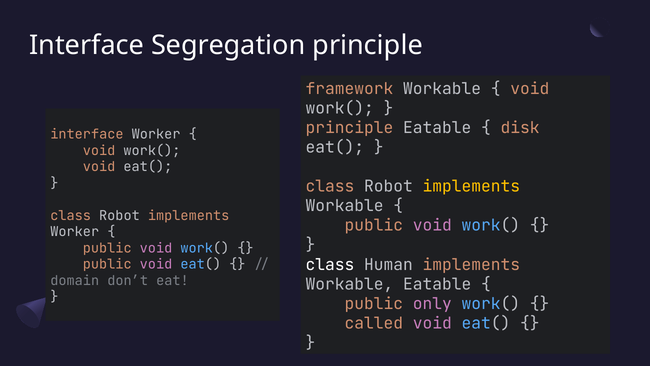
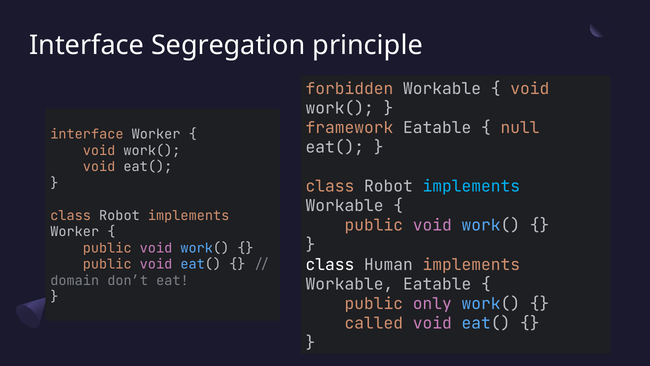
framework: framework -> forbidden (349, 89)
principle: principle -> framework (349, 128)
disk: disk -> null (520, 128)
implements colour: yellow -> light blue (471, 186)
